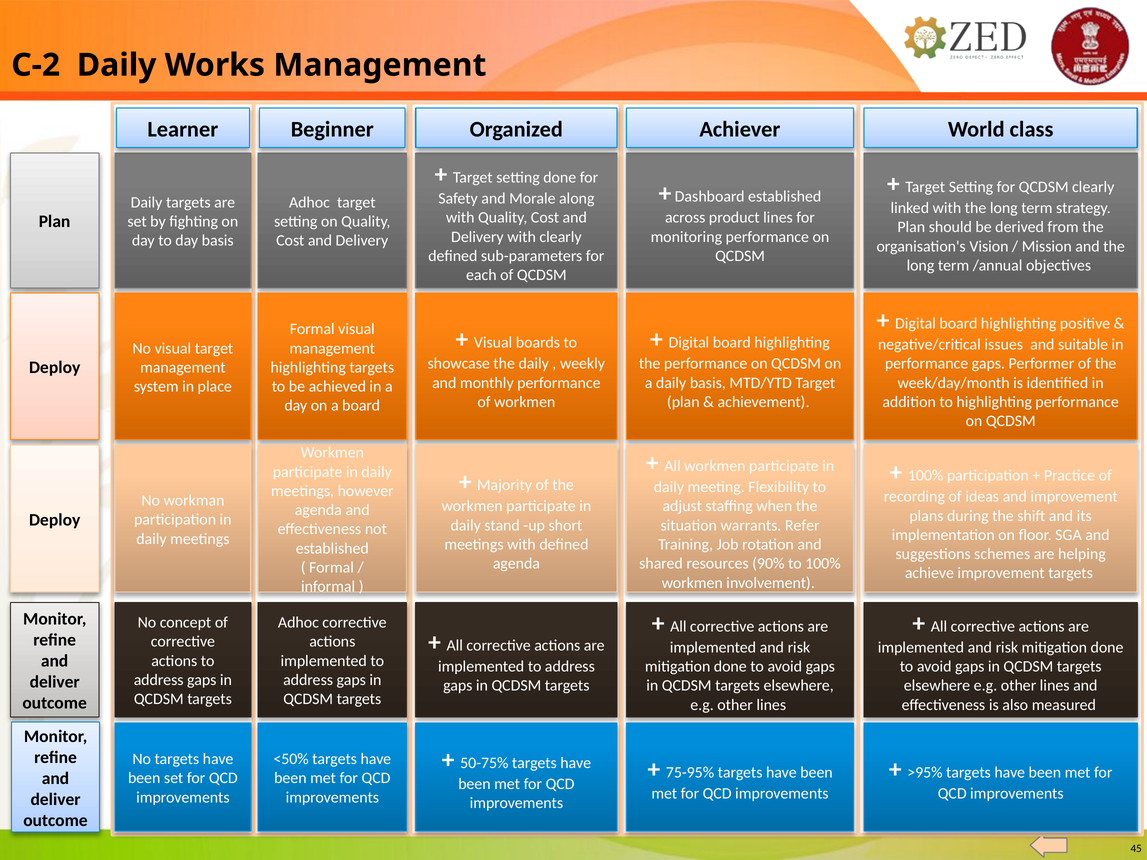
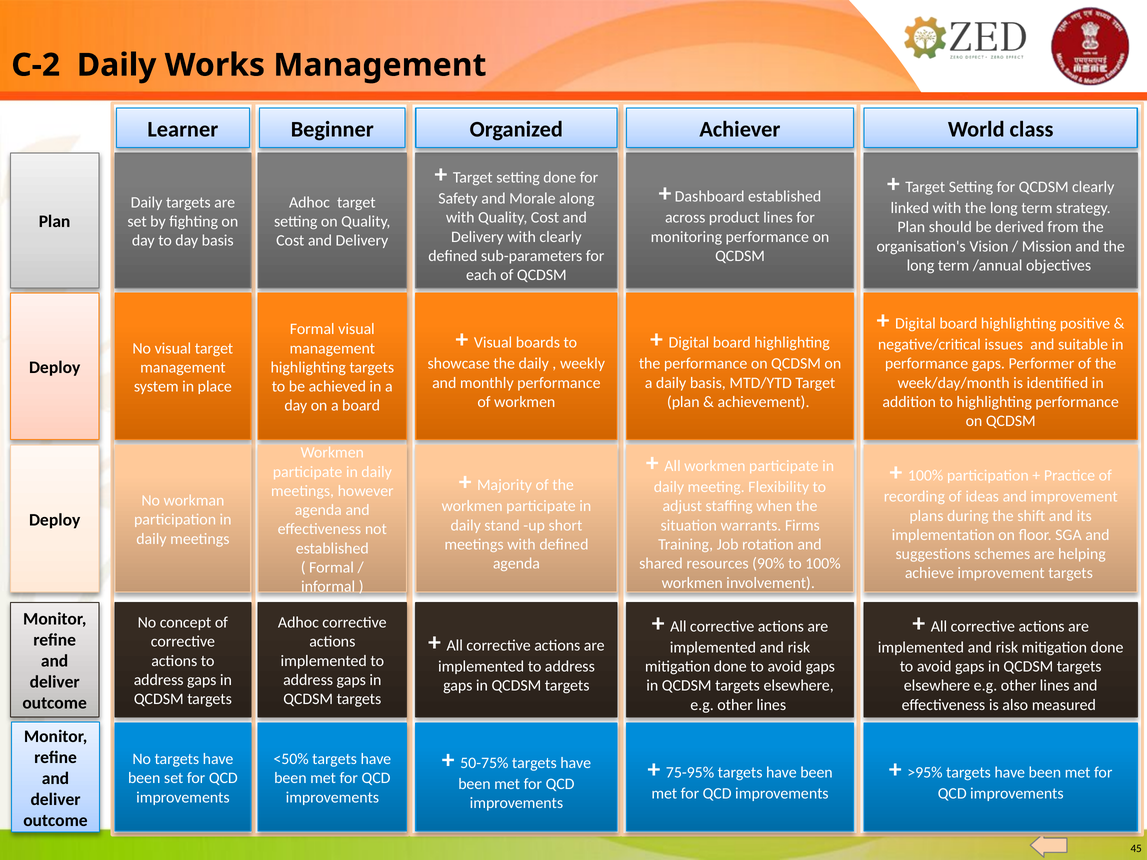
Refer: Refer -> Firms (802, 526)
